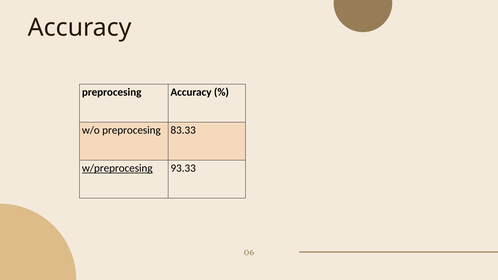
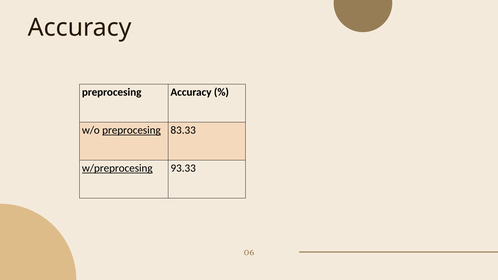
preprocesing underline: none -> present (131, 130)
